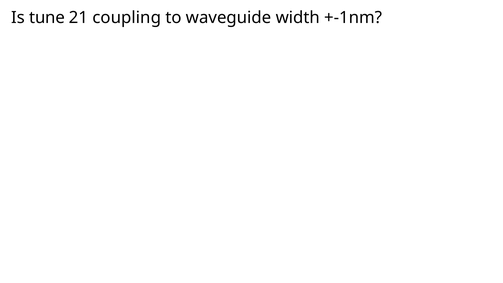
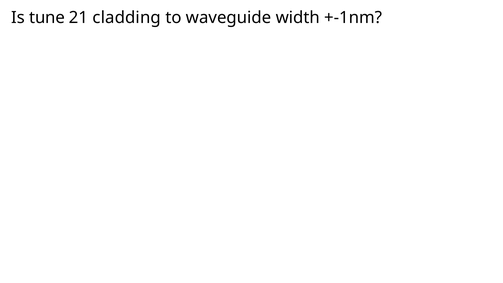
coupling: coupling -> cladding (127, 18)
